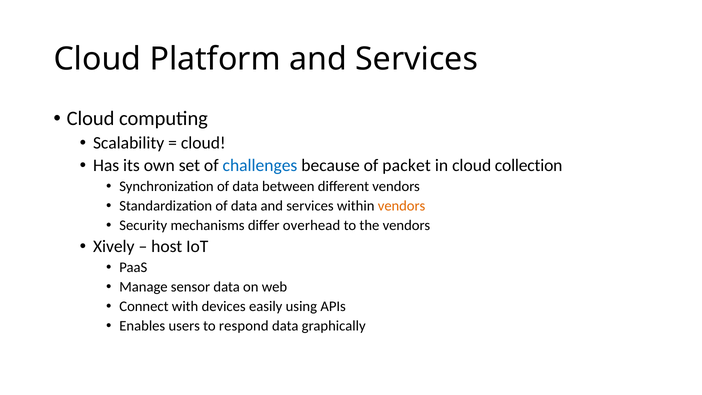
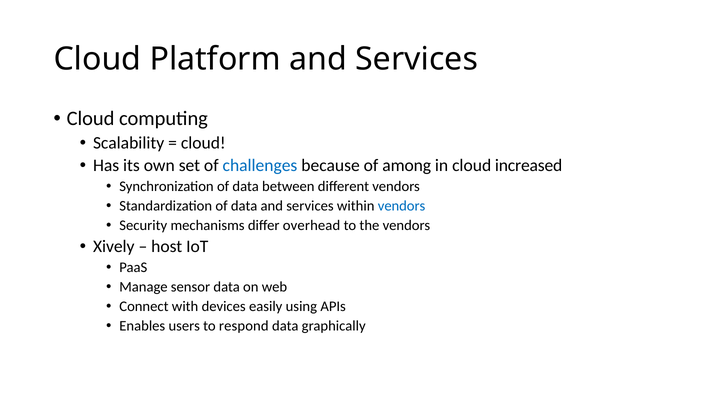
packet: packet -> among (407, 165)
collection: collection -> increased (529, 165)
vendors colour: orange -> blue (402, 206)
